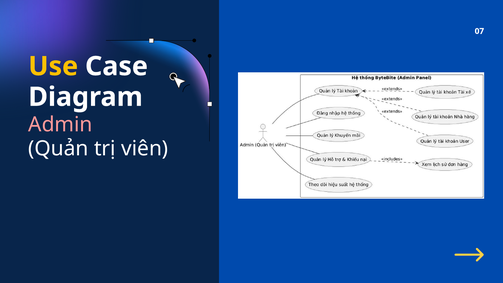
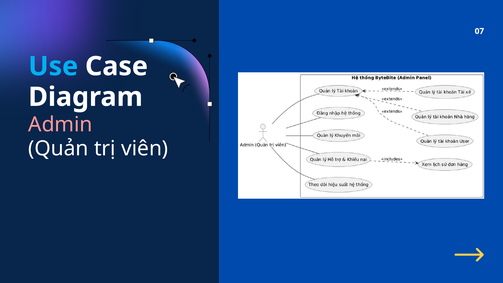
Use colour: yellow -> light blue (53, 66)
